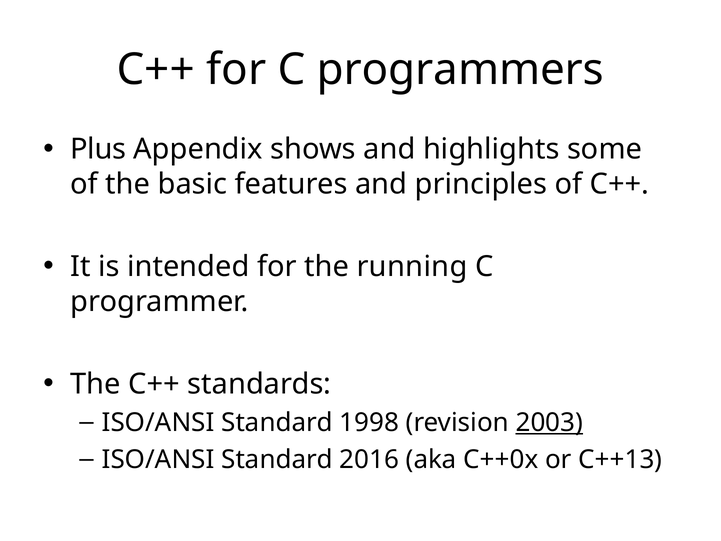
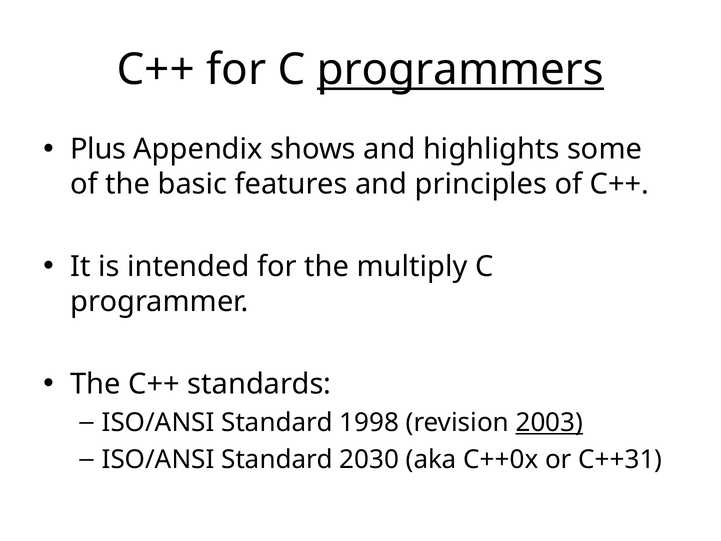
programmers underline: none -> present (460, 70)
running: running -> multiply (412, 267)
2016: 2016 -> 2030 (369, 459)
C++13: C++13 -> C++31 (620, 459)
